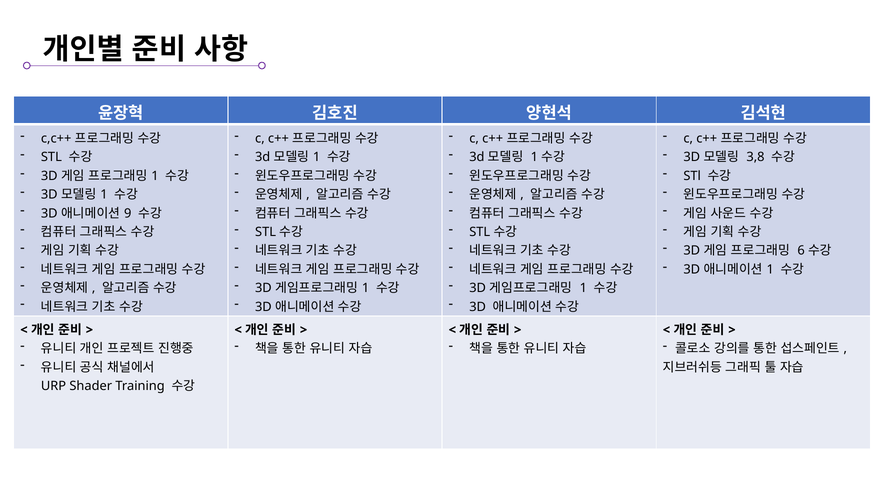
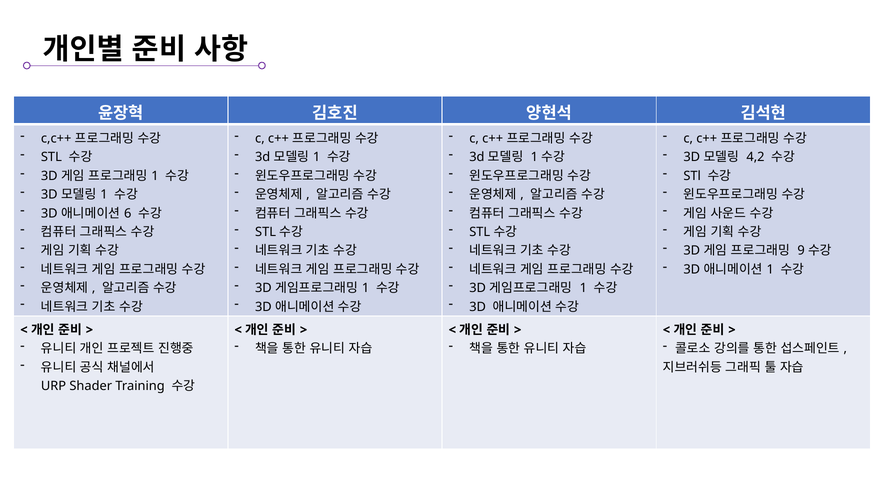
3,8: 3,8 -> 4,2 (755, 157)
9: 9 -> 6 (128, 213)
6: 6 -> 9 (801, 251)
